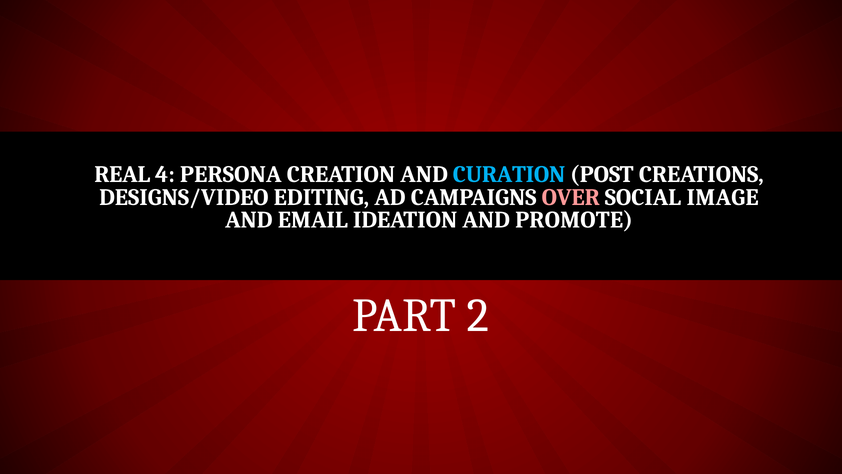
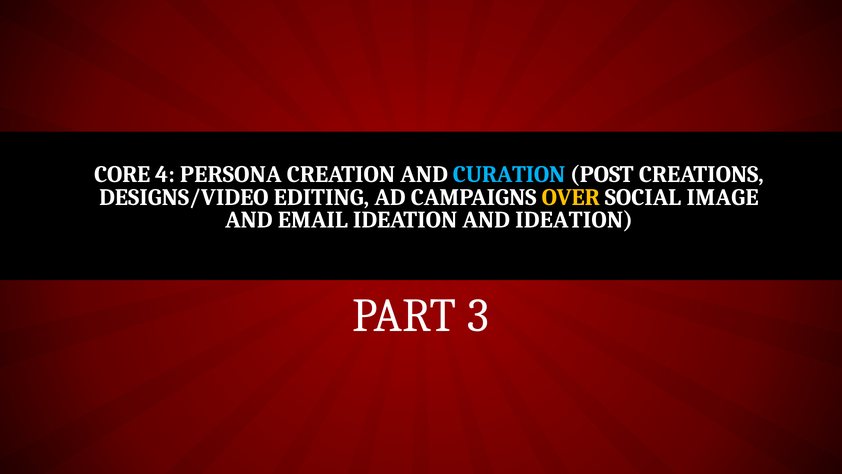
REAL: REAL -> CORE (122, 174)
OVER colour: pink -> yellow (571, 197)
AND PROMOTE: PROMOTE -> IDEATION (574, 220)
2: 2 -> 3 (478, 316)
